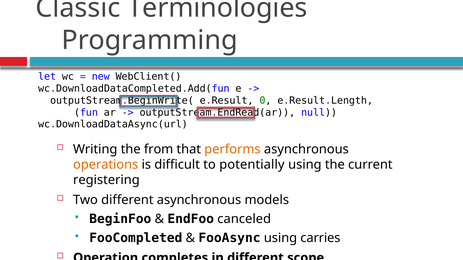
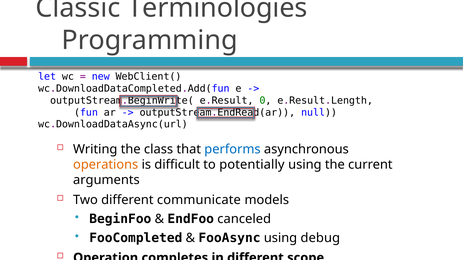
from: from -> class (159, 149)
performs colour: orange -> blue (232, 149)
registering: registering -> arguments (106, 180)
different asynchronous: asynchronous -> communicate (199, 200)
carries: carries -> debug (320, 238)
